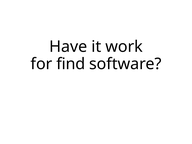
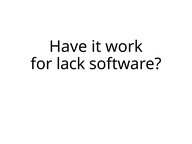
find: find -> lack (71, 64)
